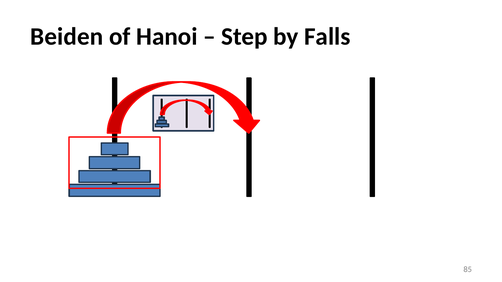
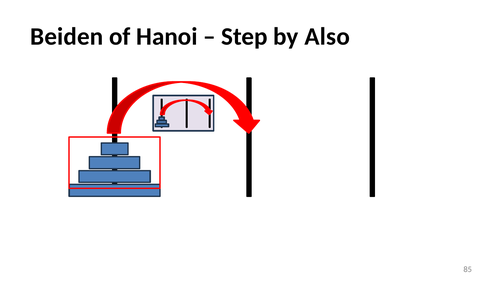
Falls: Falls -> Also (327, 37)
